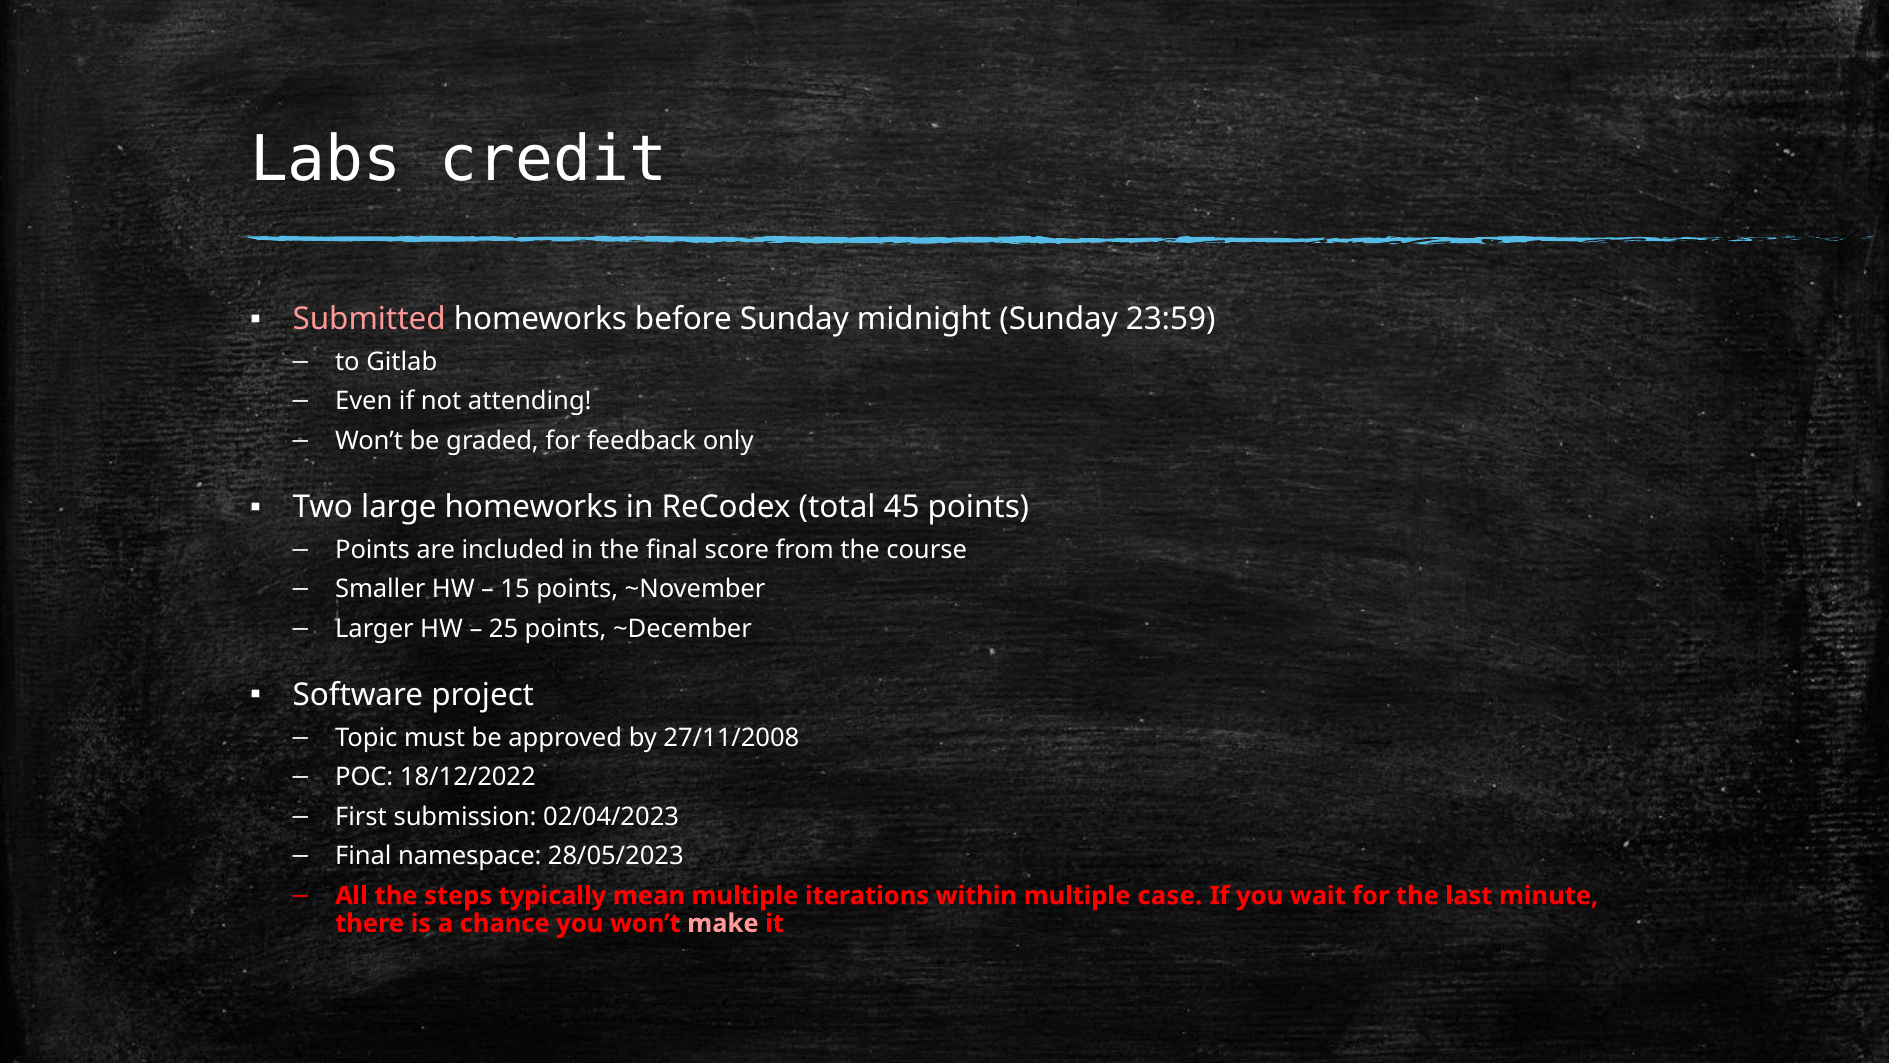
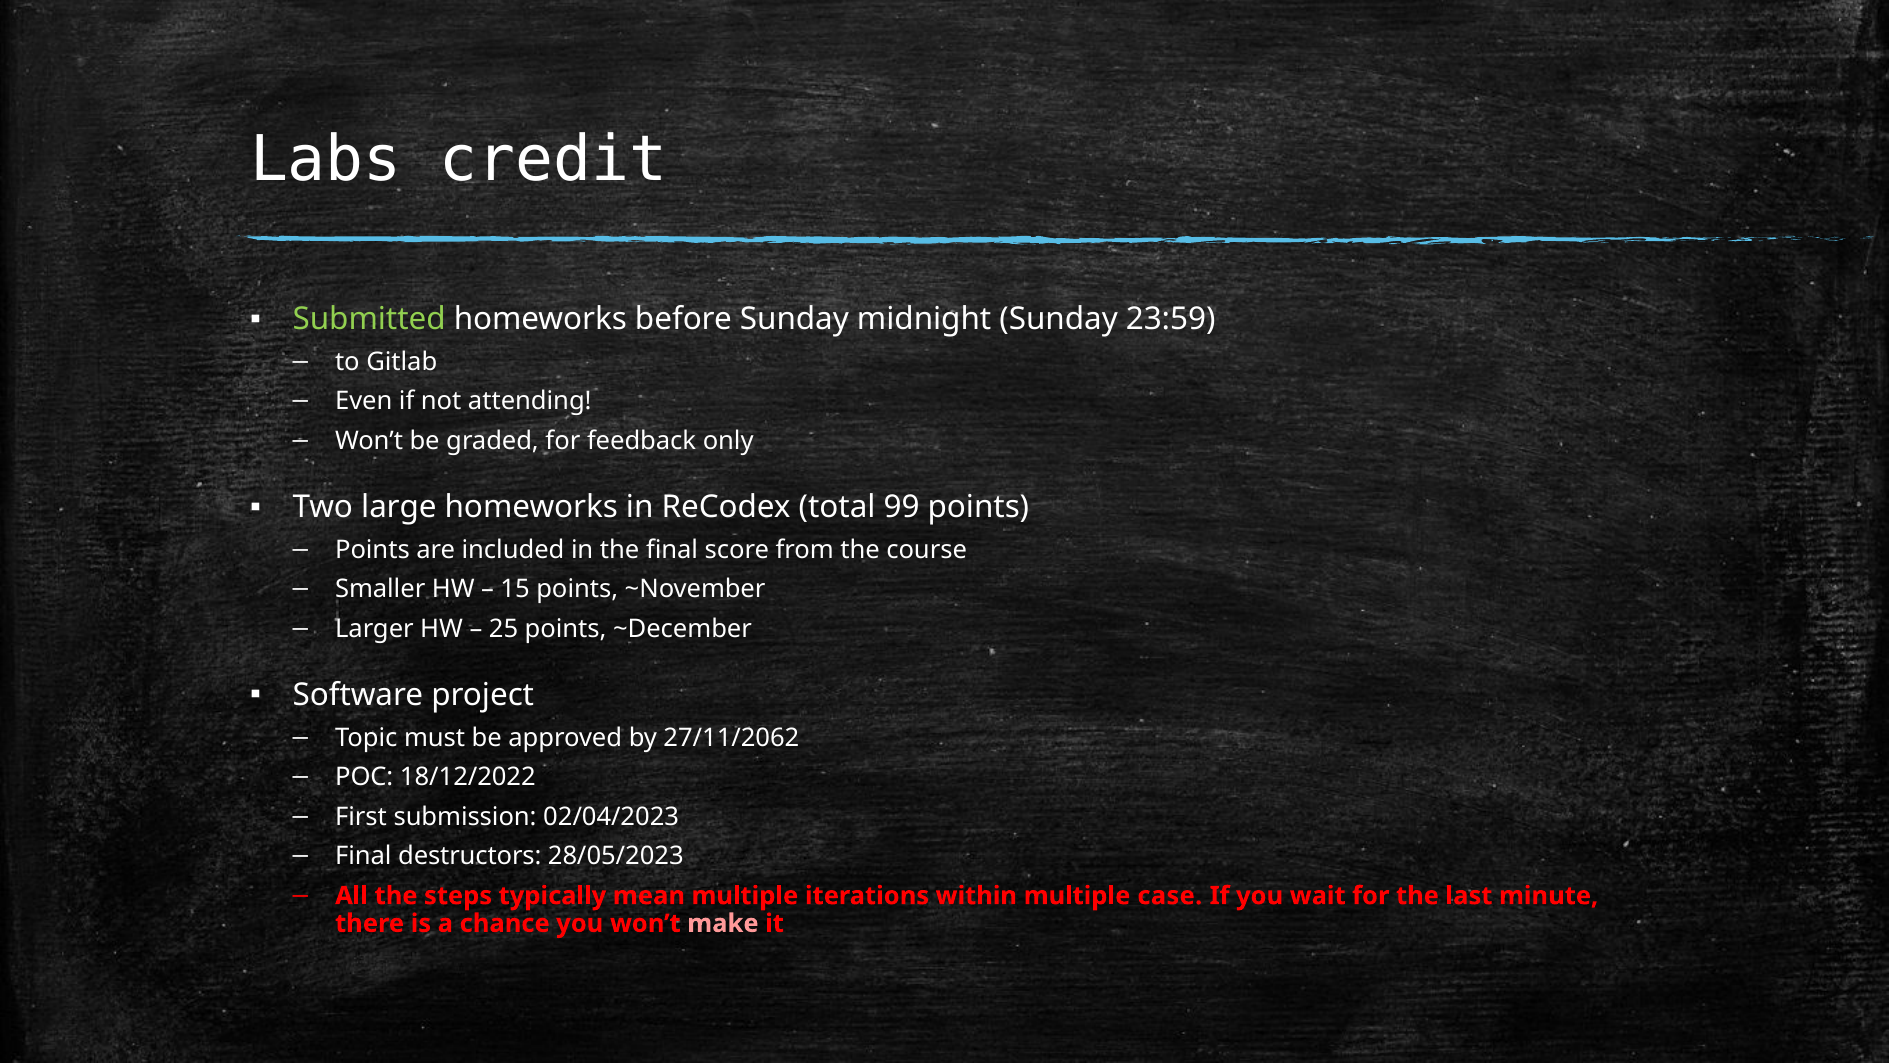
Submitted colour: pink -> light green (369, 319)
45: 45 -> 99 (902, 507)
27/11/2008: 27/11/2008 -> 27/11/2062 (731, 738)
namespace: namespace -> destructors (470, 856)
